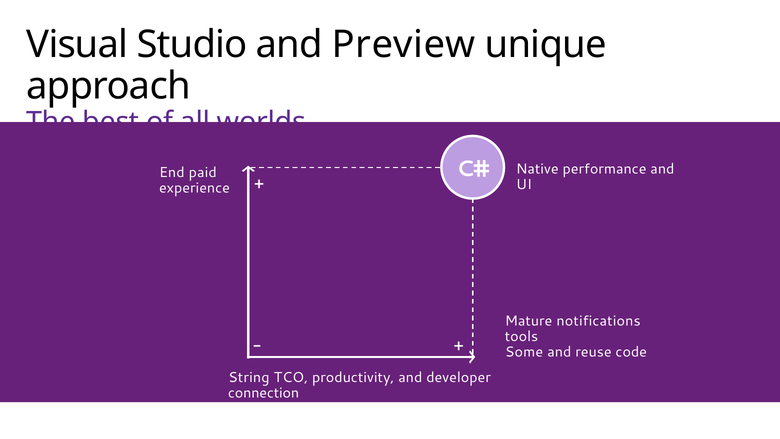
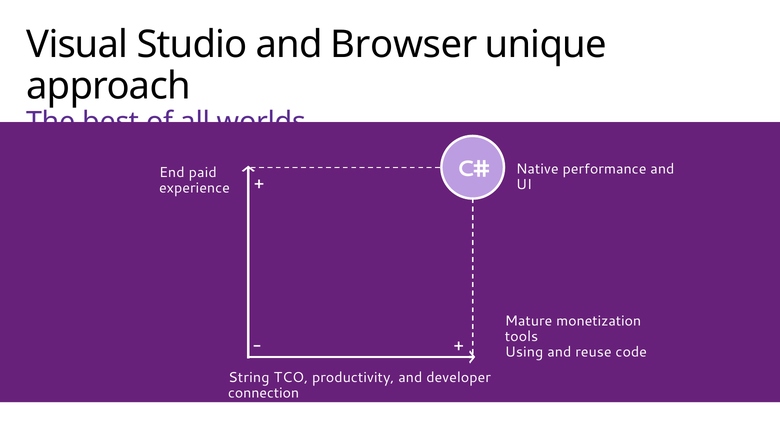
Preview: Preview -> Browser (404, 45)
notifications: notifications -> monetization (599, 321)
Some: Some -> Using (524, 352)
